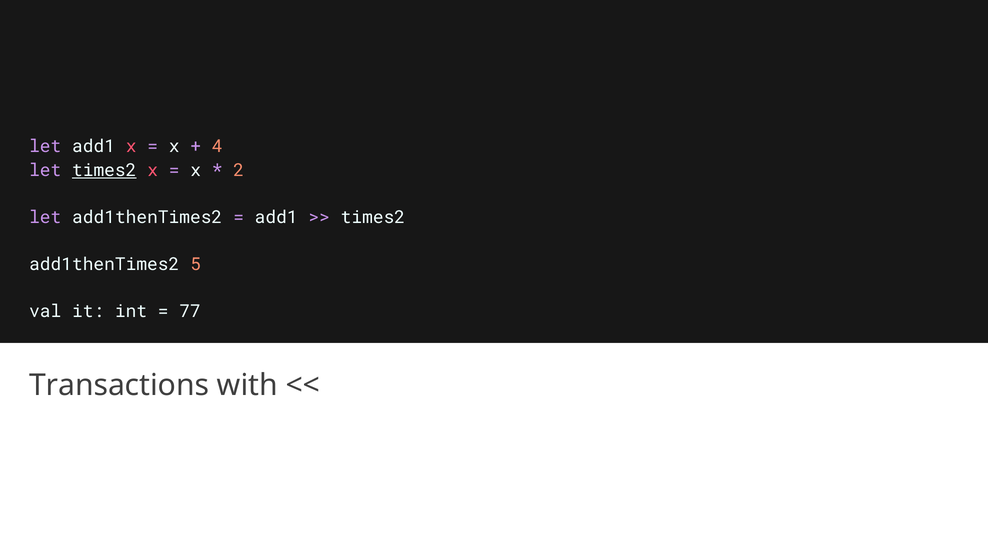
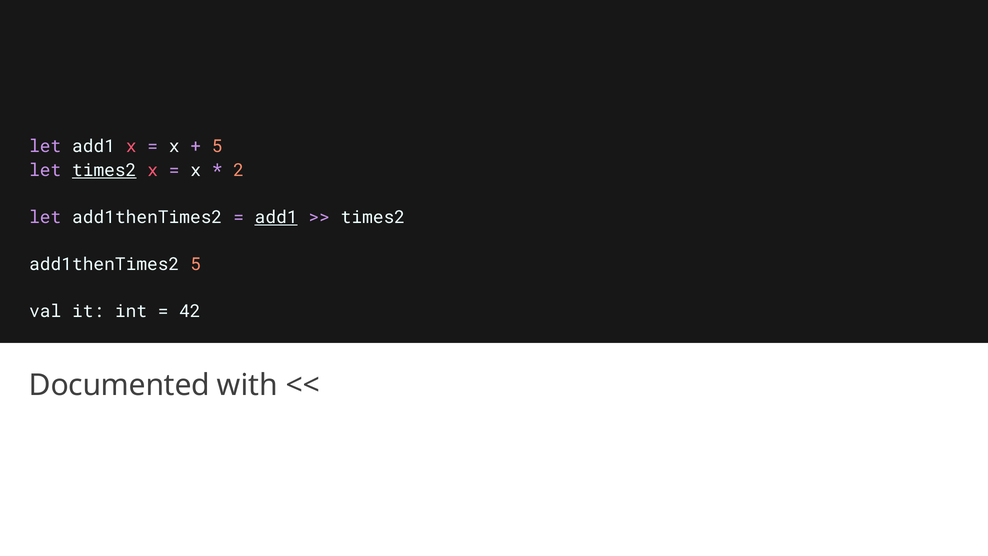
4: 4 -> 5 (217, 147)
add1 underline: none -> present (276, 217)
77: 77 -> 42 (190, 311)
Transactions: Transactions -> Documented (119, 385)
